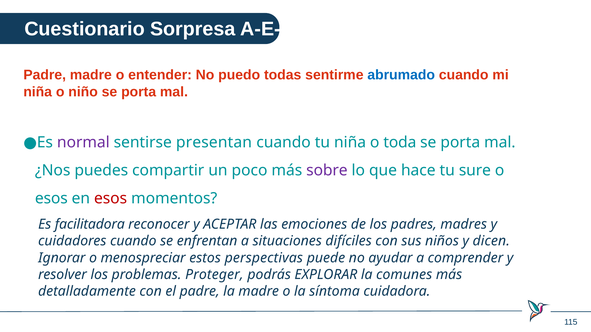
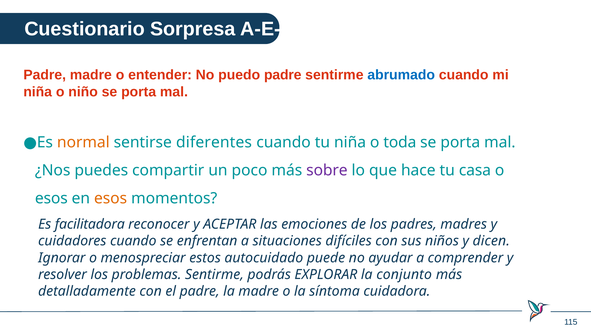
puedo todas: todas -> padre (283, 75)
normal colour: purple -> orange (83, 143)
presentan: presentan -> diferentes (214, 143)
sure: sure -> casa (475, 171)
esos colour: red -> orange (111, 199)
perspectivas: perspectivas -> autocuidado (264, 258)
problemas Proteger: Proteger -> Sentirme (214, 275)
comunes: comunes -> conjunto (404, 275)
